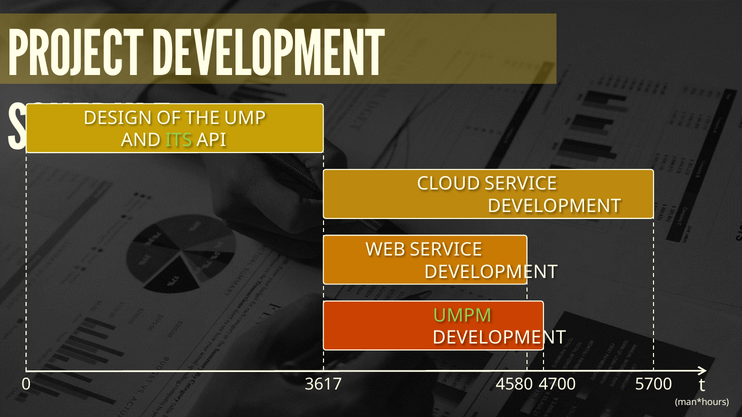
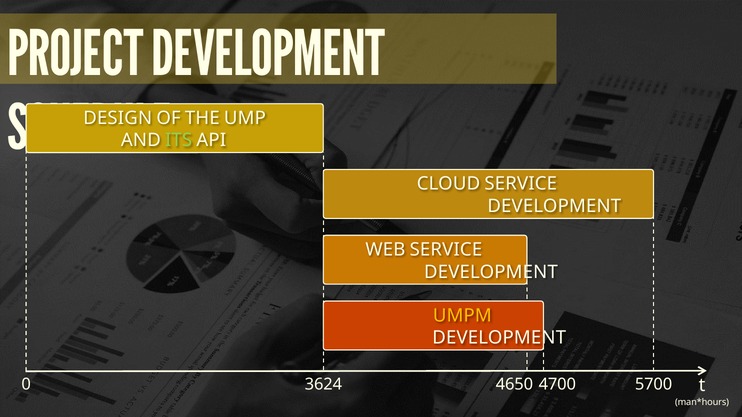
UMPM colour: light green -> yellow (462, 316)
3617: 3617 -> 3624 (323, 385)
4580: 4580 -> 4650 (514, 385)
